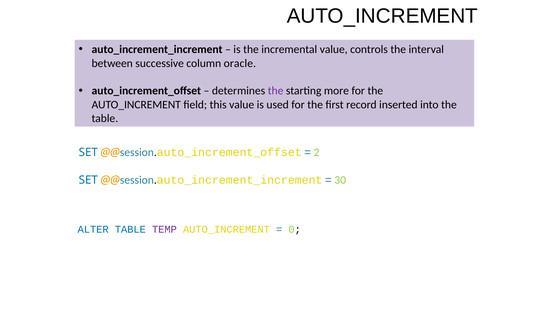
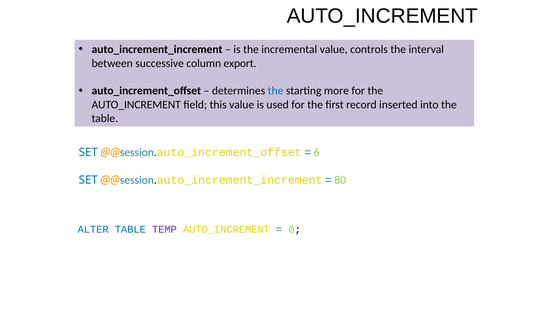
oracle: oracle -> export (240, 63)
the colour: purple -> blue (276, 91)
2: 2 -> 6 (317, 152)
30: 30 -> 80 (340, 180)
